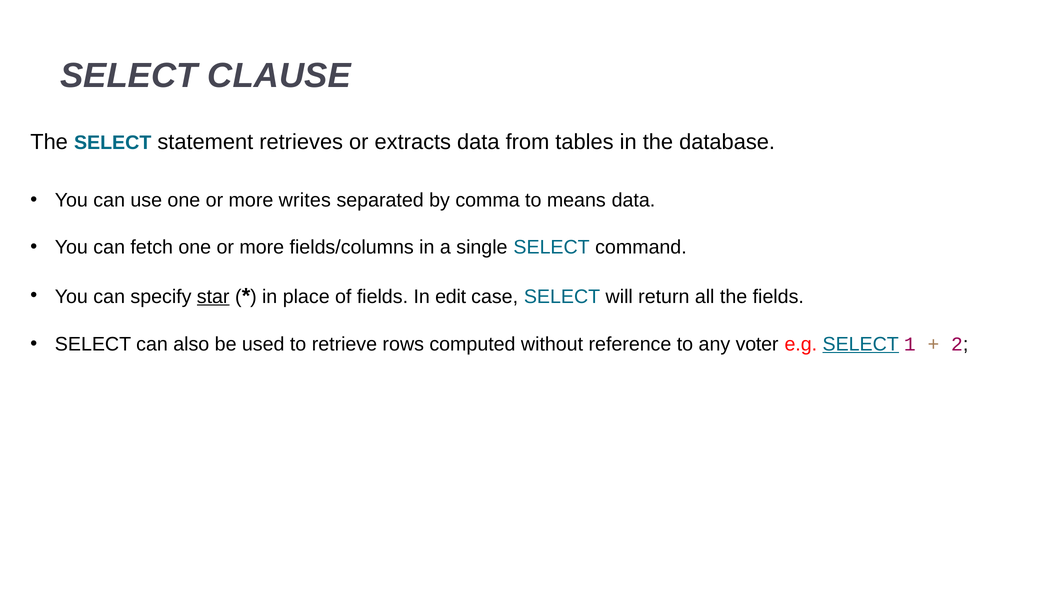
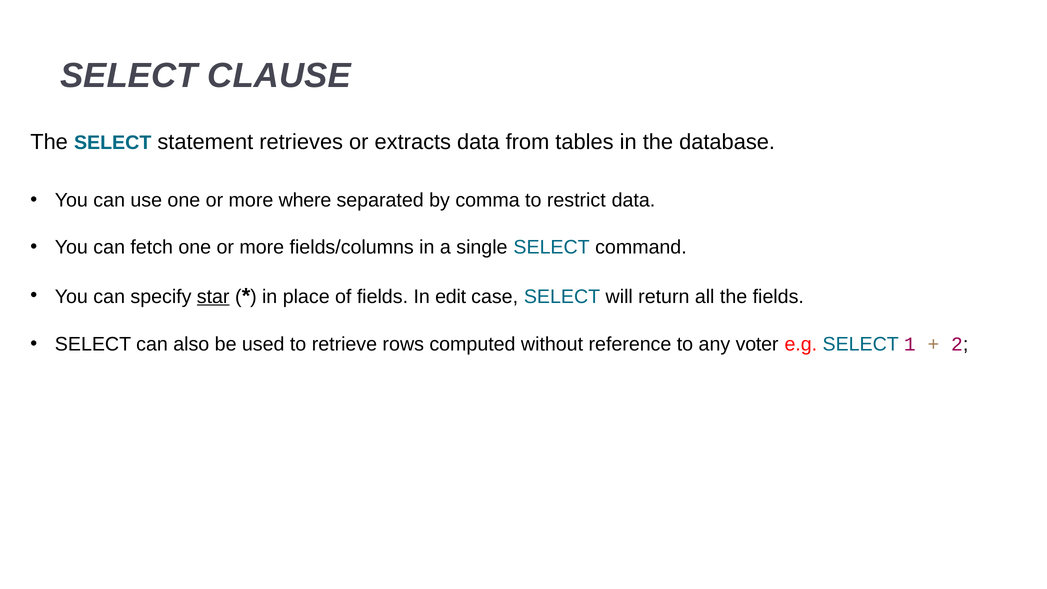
writes: writes -> where (305, 200)
means: means -> restrict (576, 200)
SELECT underline: present -> none (861, 344)
